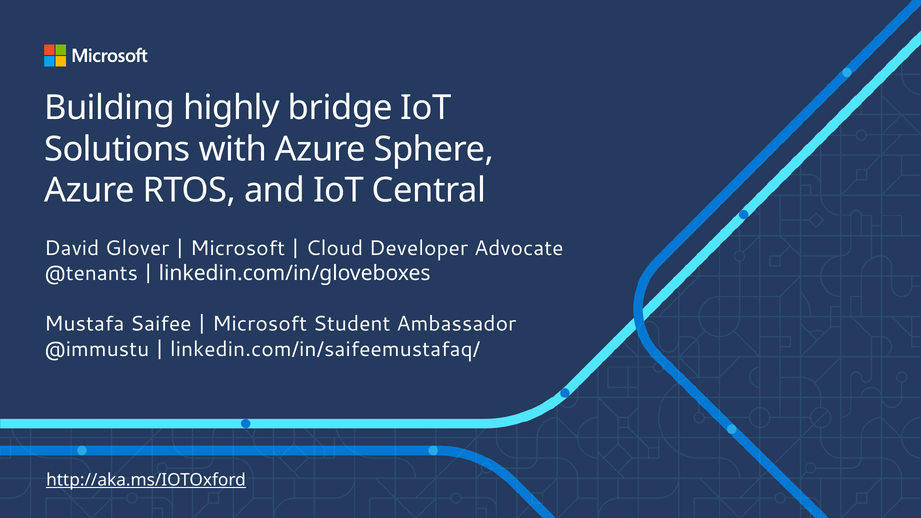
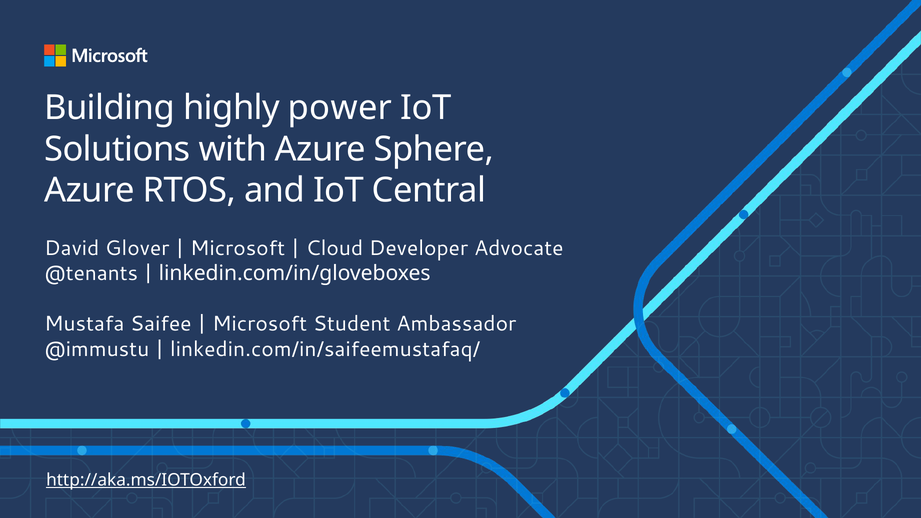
bridge: bridge -> power (340, 108)
